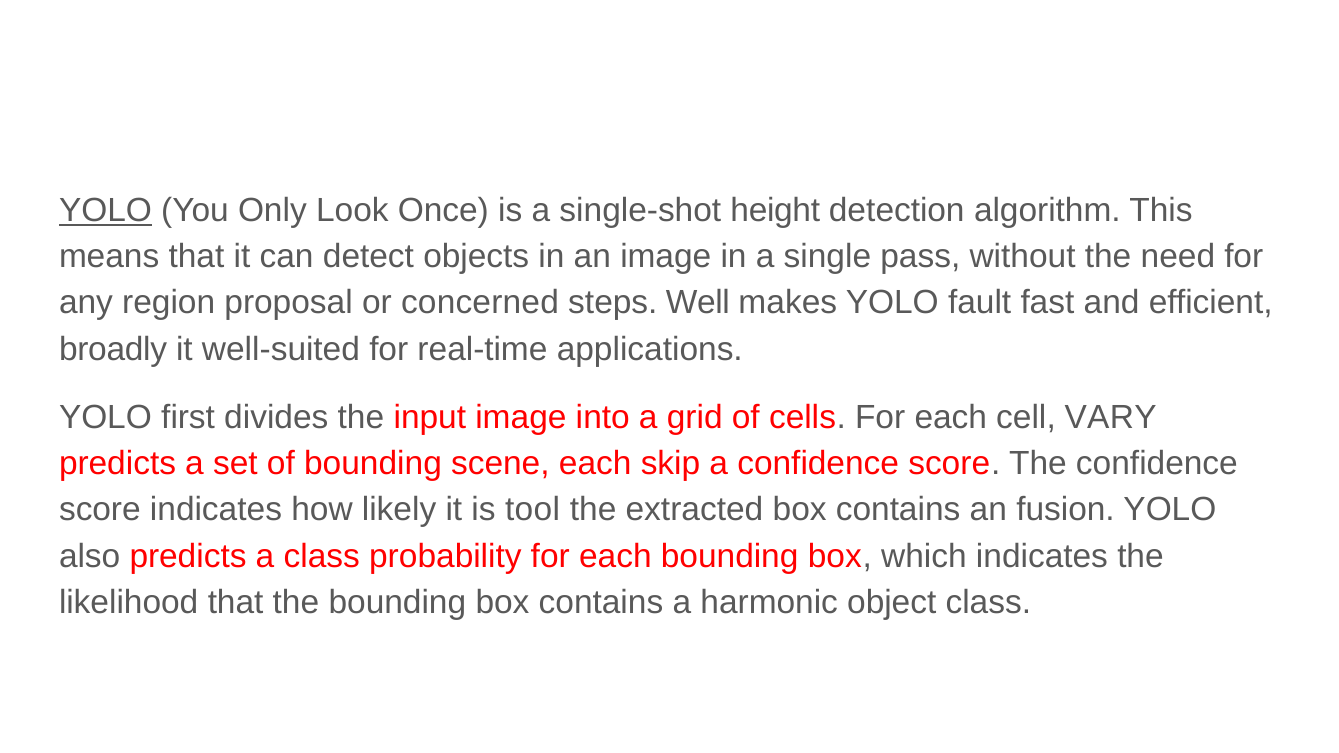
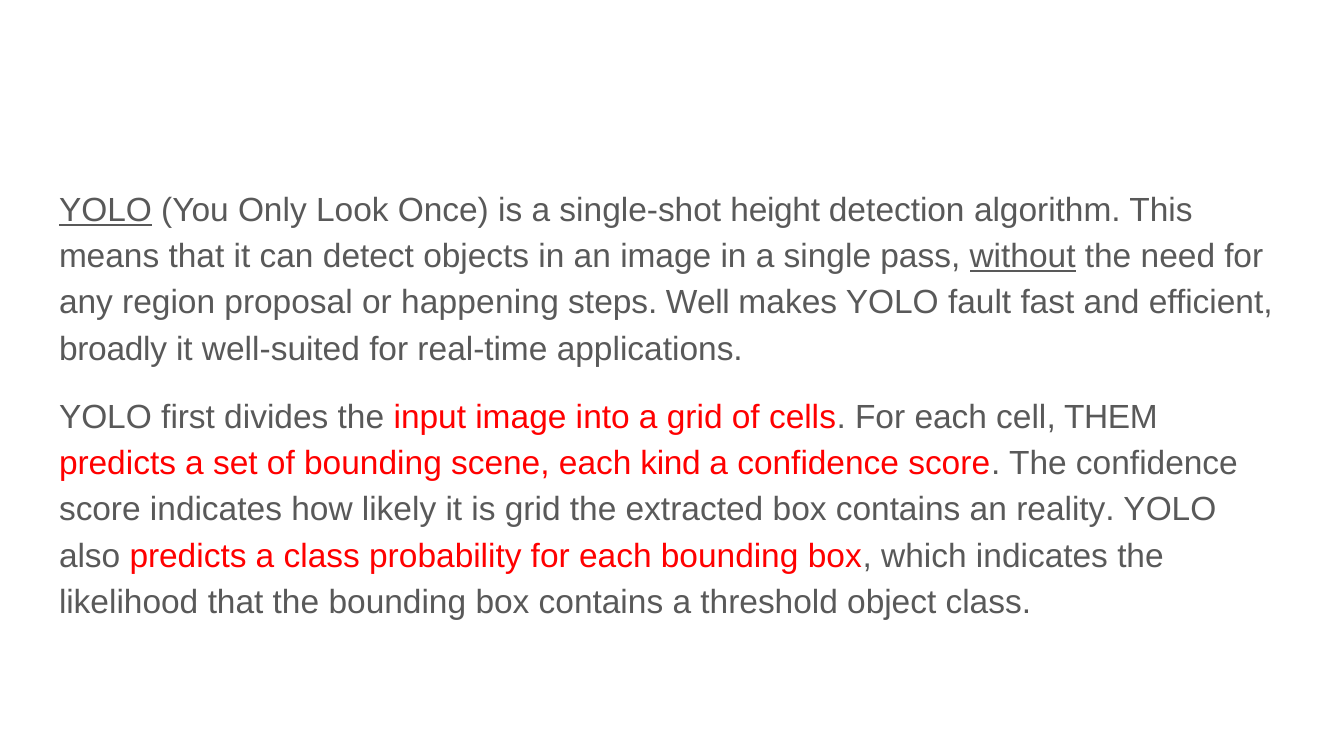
without underline: none -> present (1023, 257)
concerned: concerned -> happening (480, 303)
VARY: VARY -> THEM (1111, 418)
skip: skip -> kind (671, 464)
is tool: tool -> grid (533, 510)
fusion: fusion -> reality (1065, 510)
harmonic: harmonic -> threshold (769, 602)
